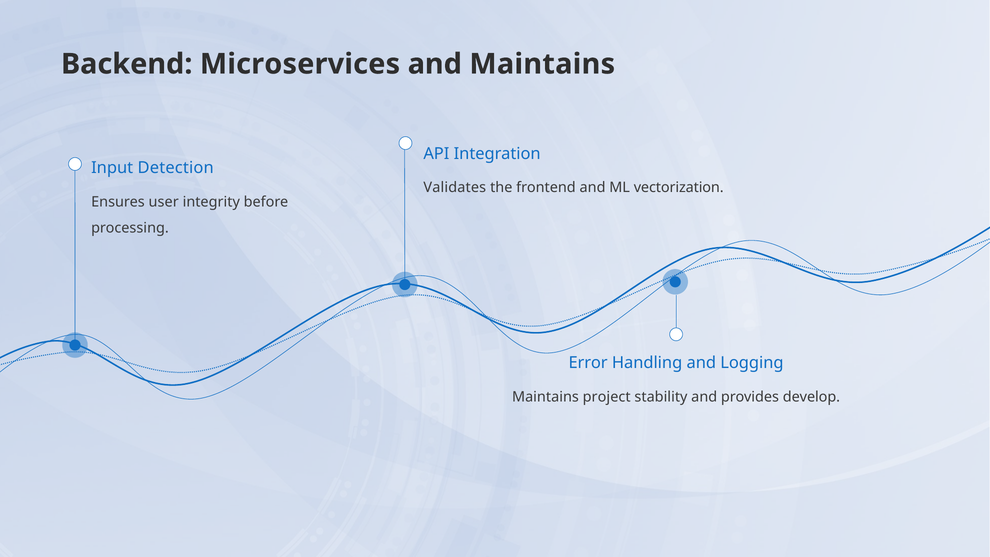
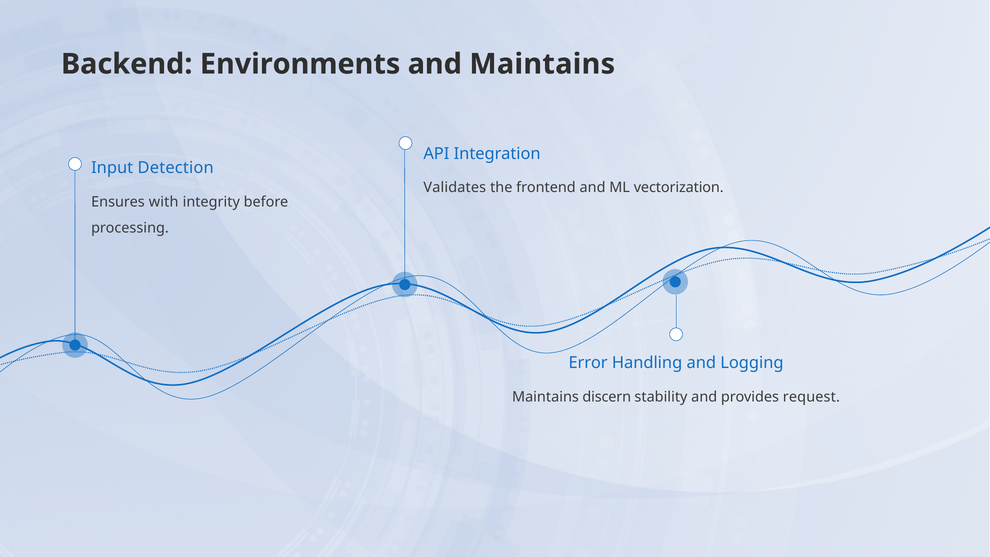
Microservices: Microservices -> Environments (300, 64)
user: user -> with (164, 202)
project: project -> discern (607, 397)
develop: develop -> request (811, 397)
